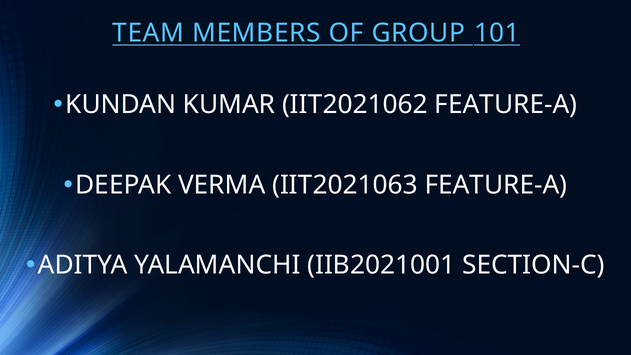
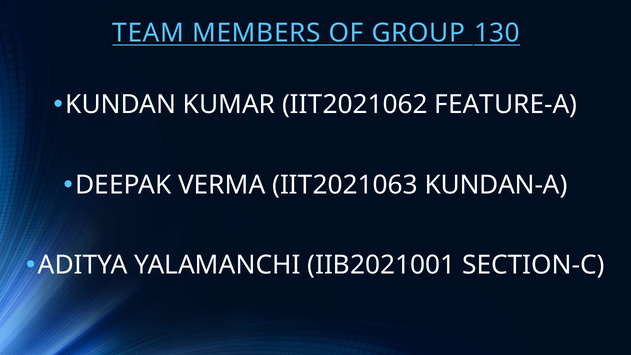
101: 101 -> 130 (497, 33)
IIT2021063 FEATURE-A: FEATURE-A -> KUNDAN-A (496, 185)
